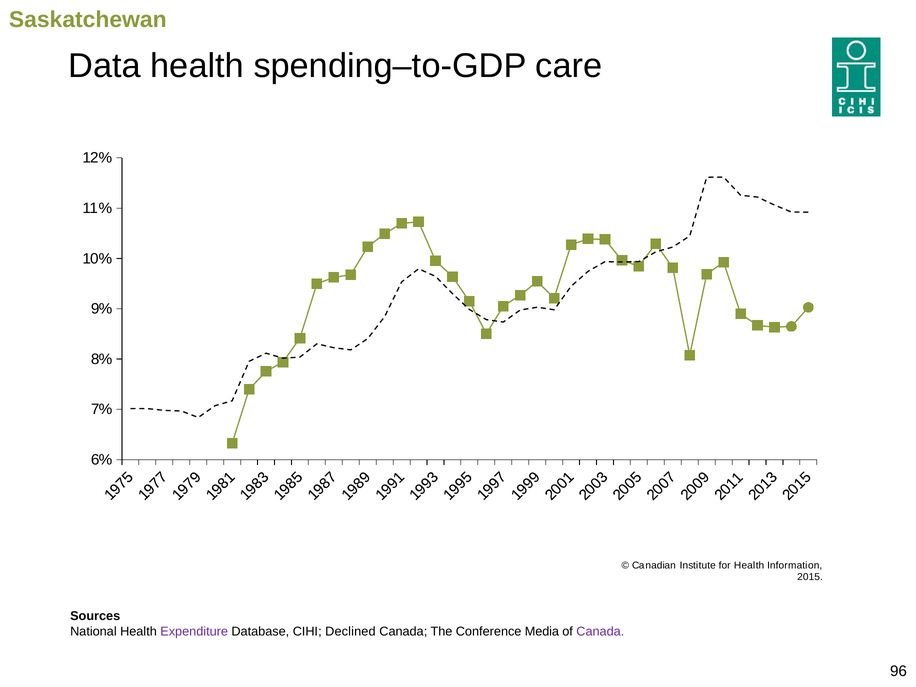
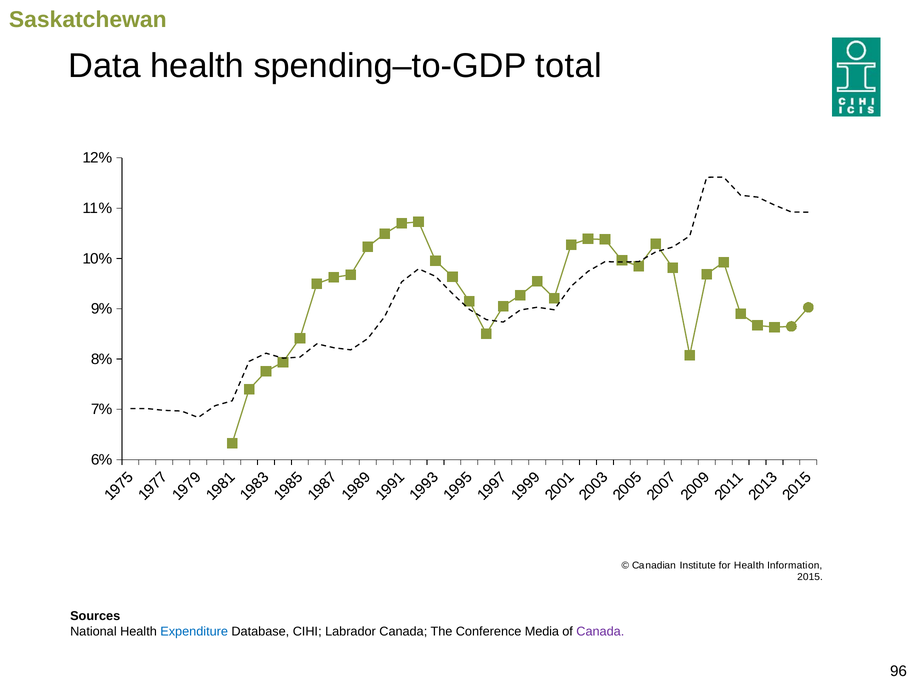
care: care -> total (569, 66)
Expenditure colour: purple -> blue (194, 631)
Declined: Declined -> Labrador (350, 631)
